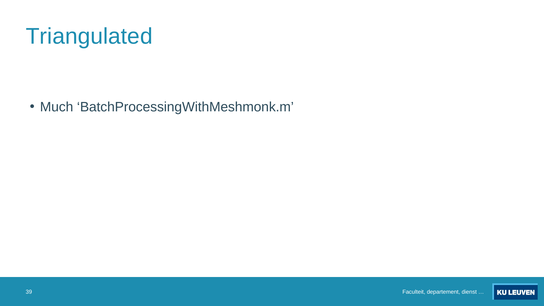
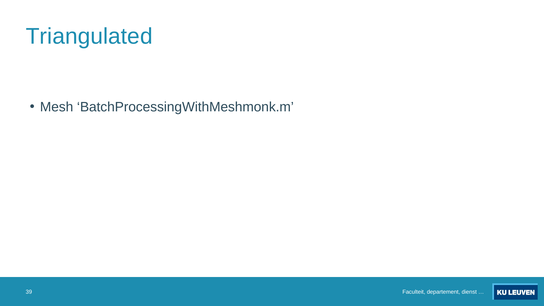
Much: Much -> Mesh (57, 107)
